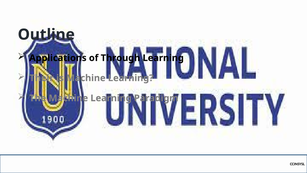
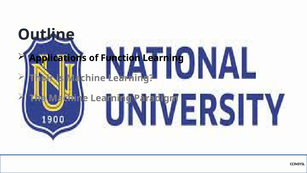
Through: Through -> Function (121, 58)
